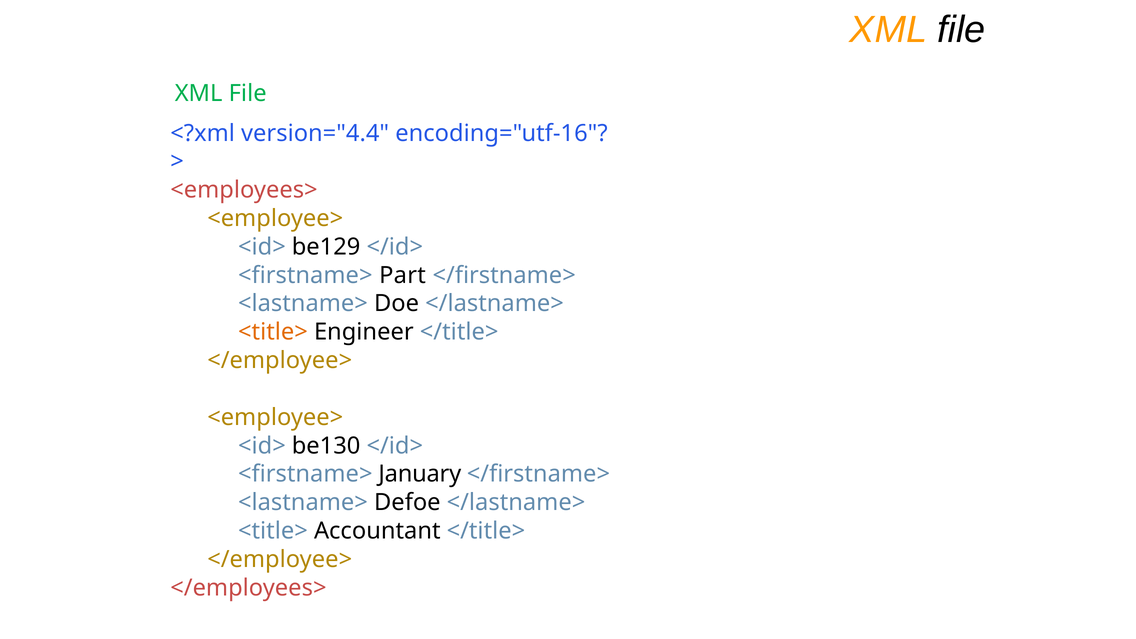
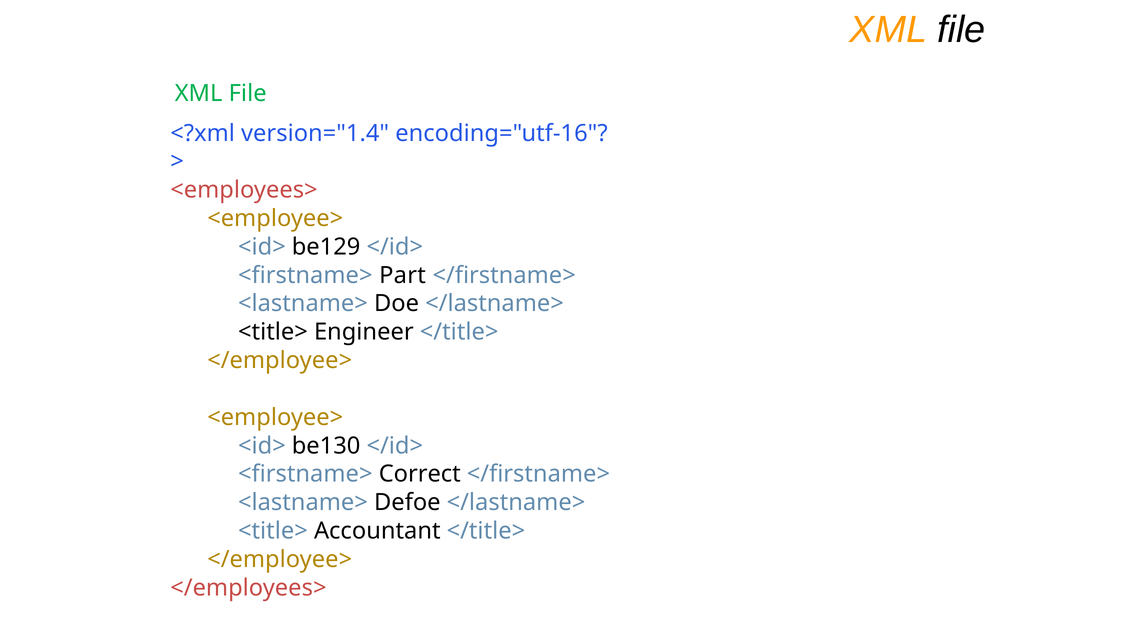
version="4.4: version="4.4 -> version="1.4 (315, 133)
<title> colour: orange -> black (273, 332)
January: January -> Correct (420, 474)
